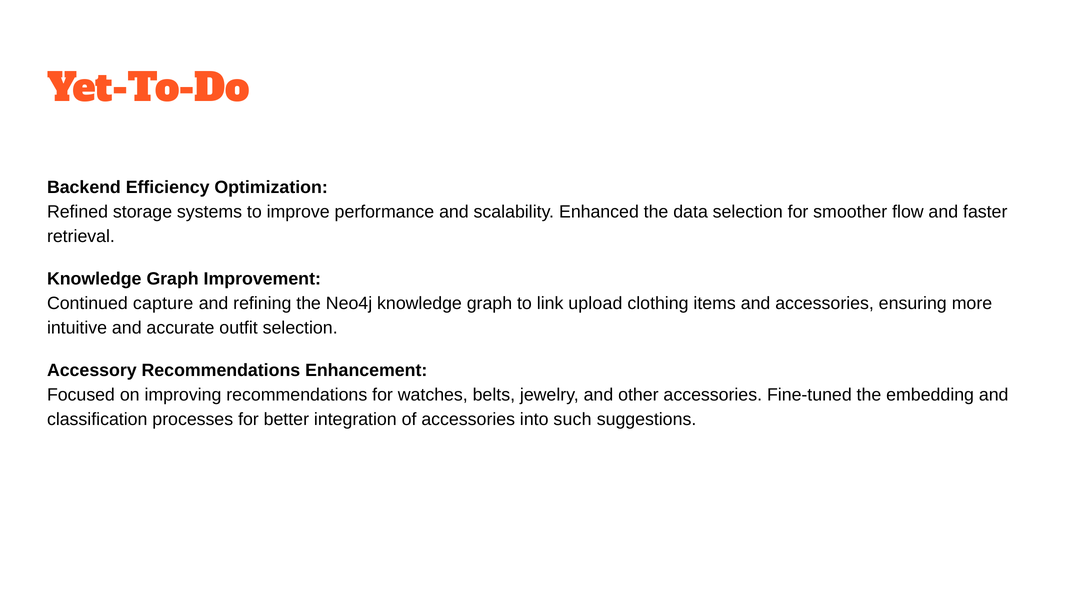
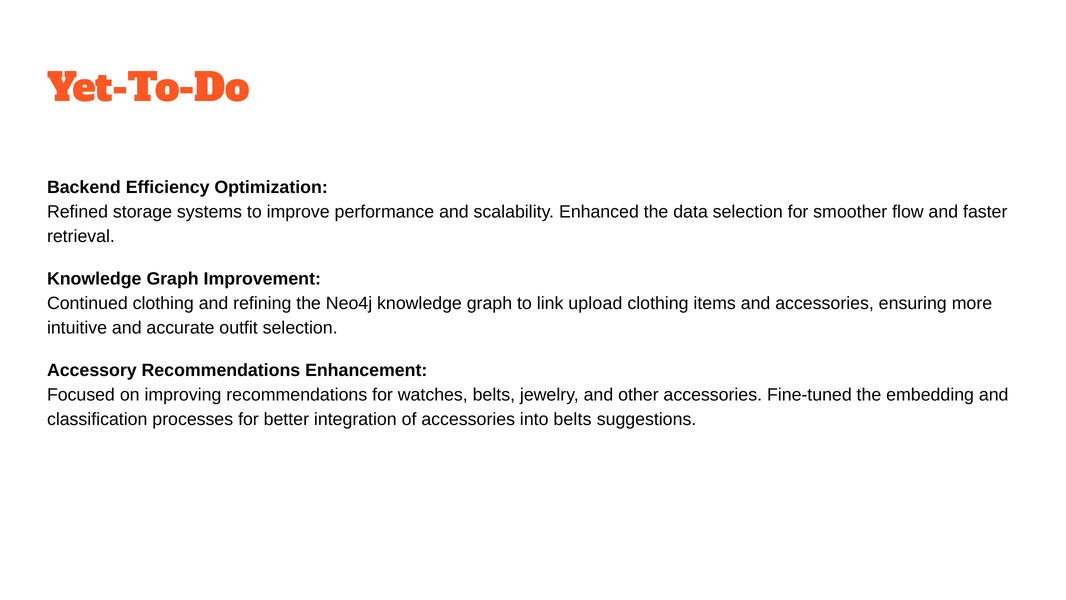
Continued capture: capture -> clothing (163, 303)
into such: such -> belts (572, 419)
